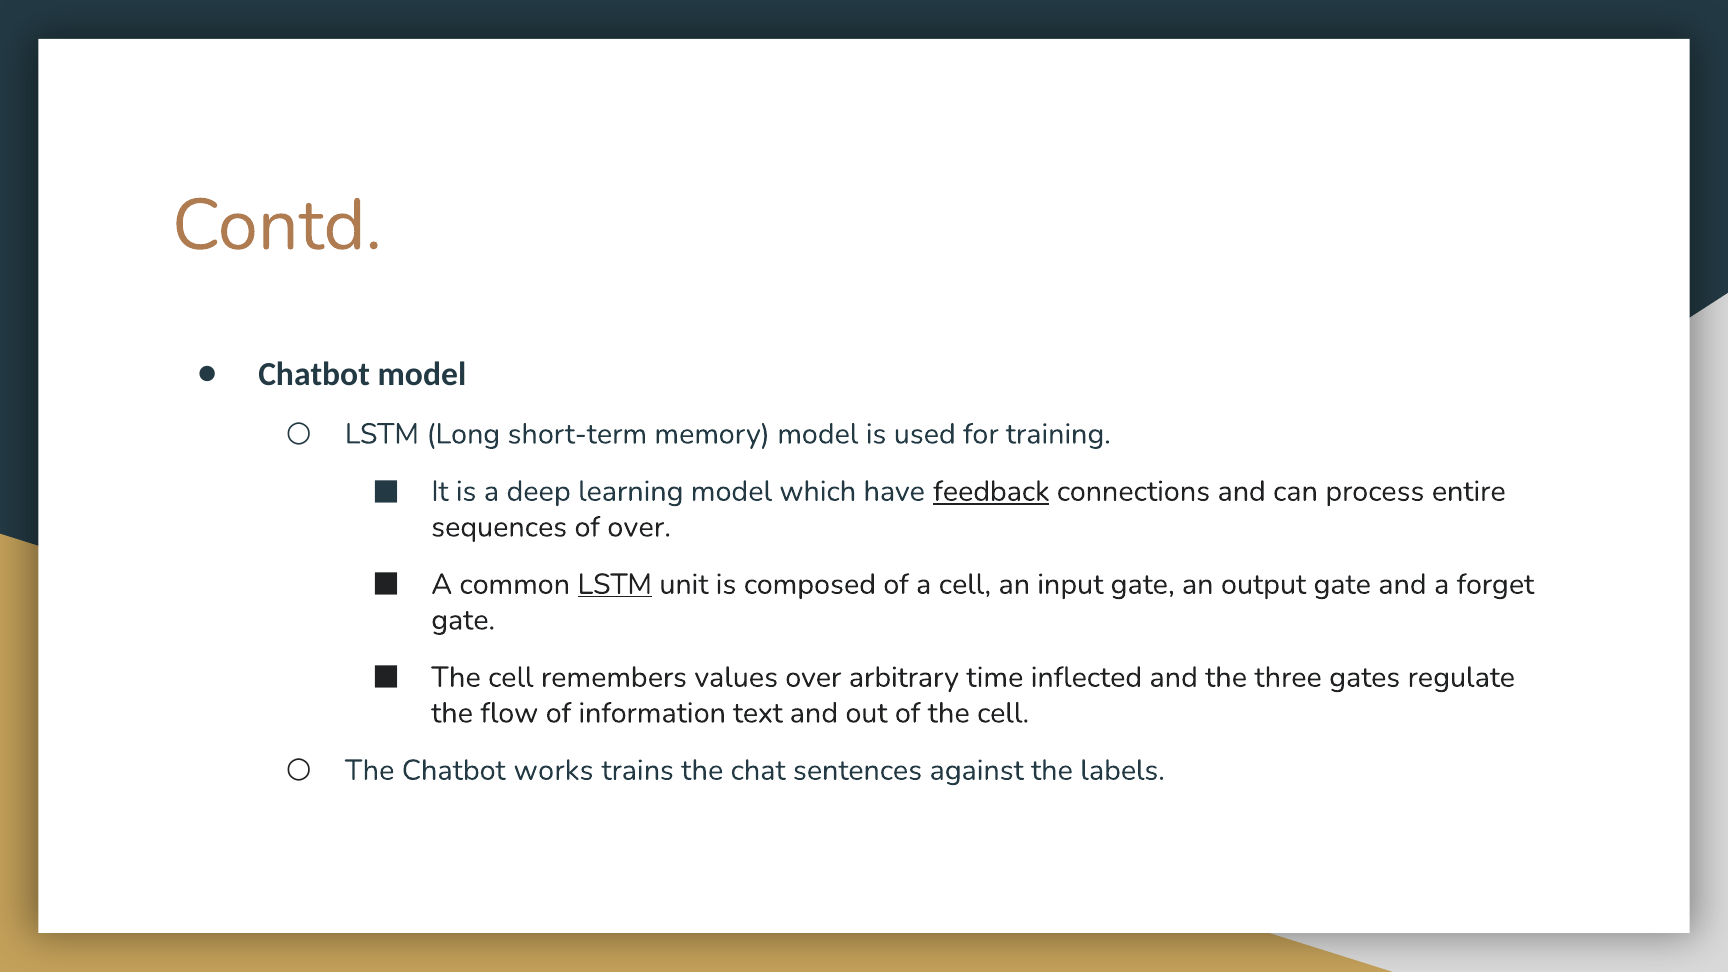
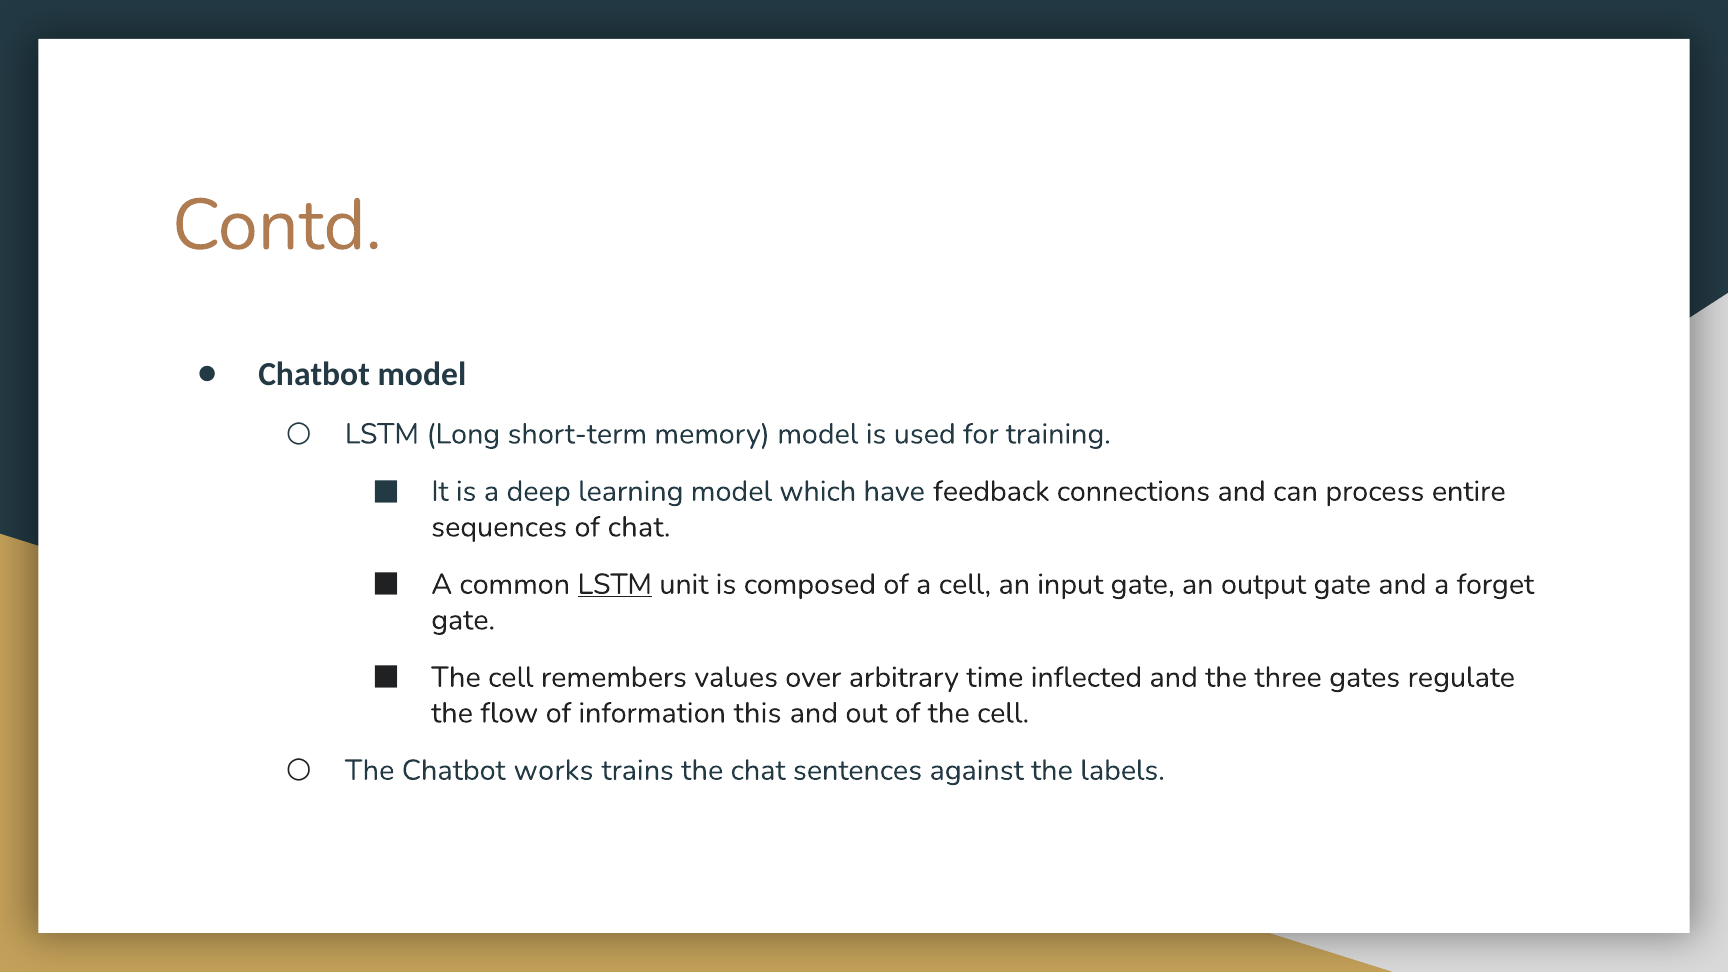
feedback underline: present -> none (991, 491)
of over: over -> chat (639, 527)
text: text -> this (758, 713)
